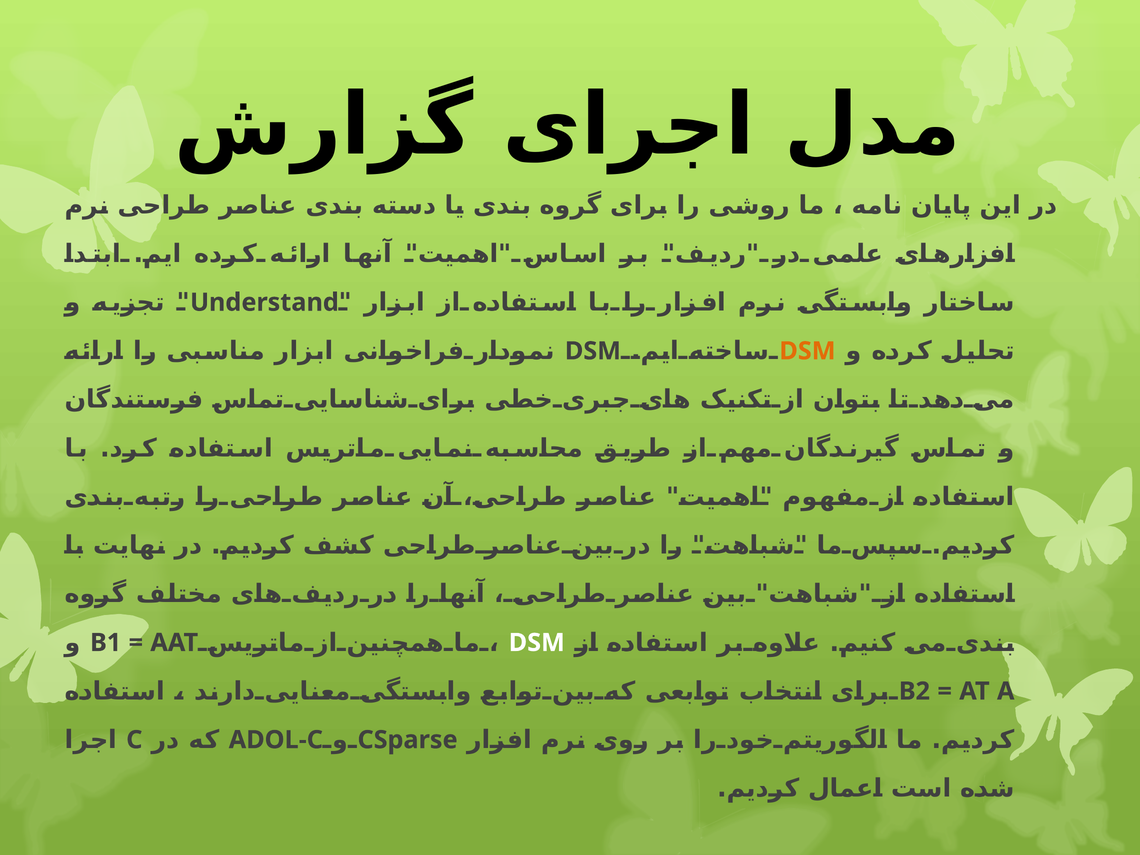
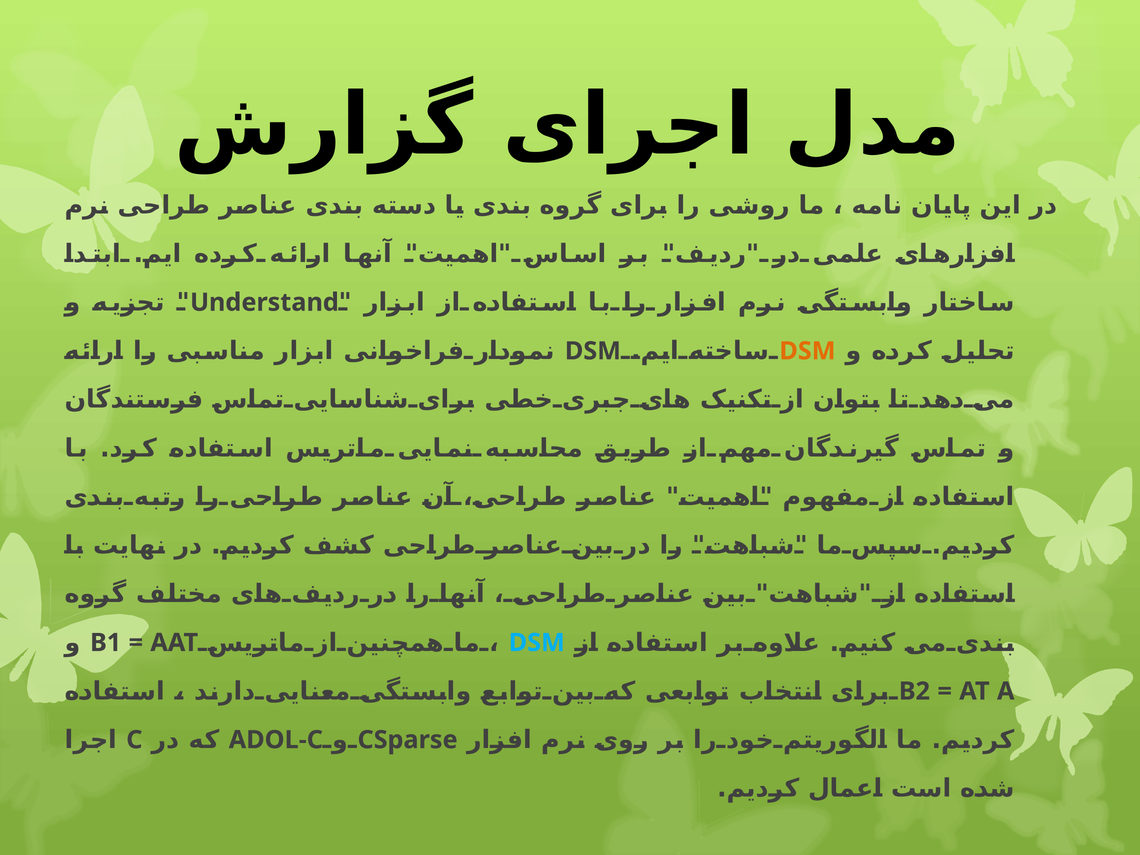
DSM colour: white -> light blue (537, 643)
